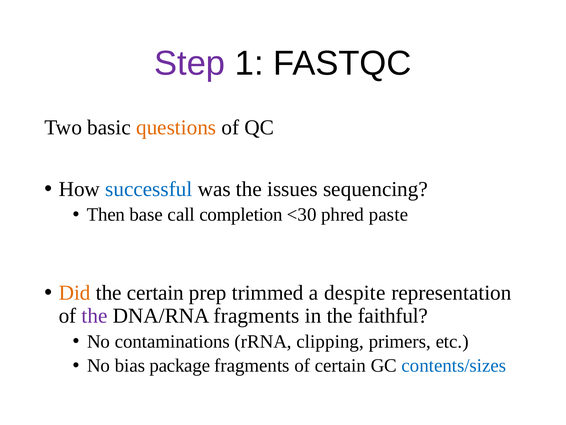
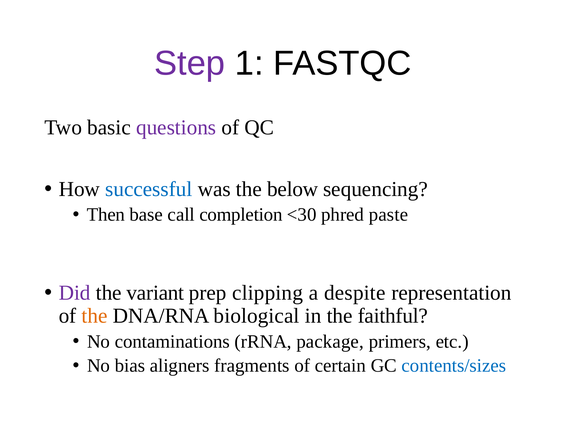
questions colour: orange -> purple (176, 127)
issues: issues -> below (293, 189)
Did colour: orange -> purple (75, 292)
the certain: certain -> variant (155, 292)
trimmed: trimmed -> clipping (268, 292)
the colour: purple -> orange (95, 315)
DNA/RNA fragments: fragments -> biological (257, 315)
clipping: clipping -> package (330, 341)
package: package -> aligners (180, 365)
